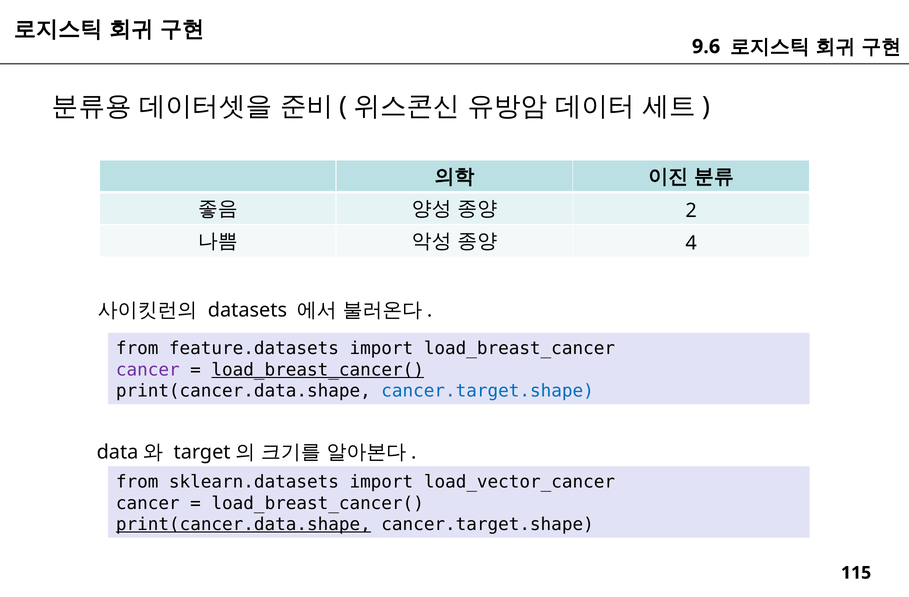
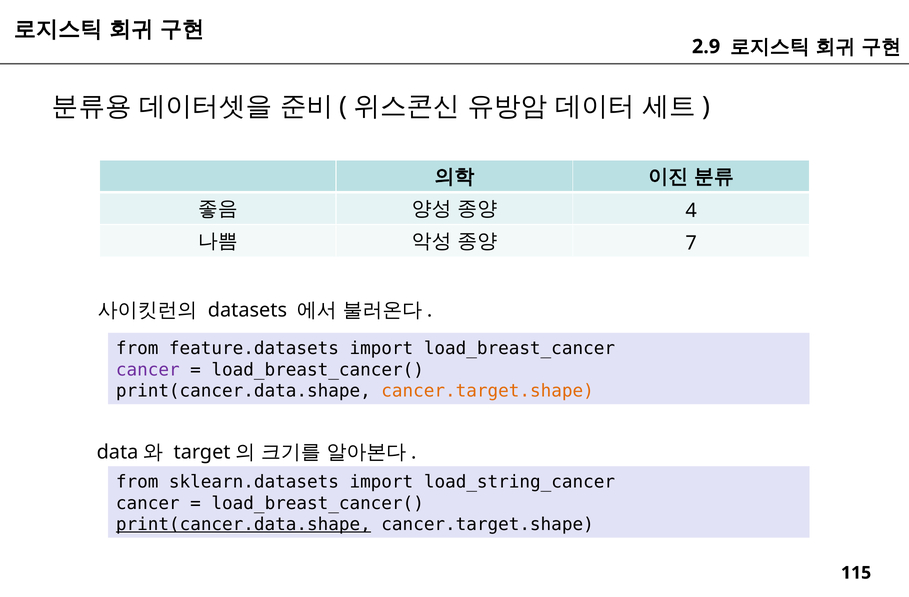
9.6: 9.6 -> 2.9 (706, 47)
2: 2 -> 4 (691, 211)
4: 4 -> 7 (691, 243)
load_breast_cancer( underline: present -> none (318, 370)
cancer.target.shape colour: blue -> orange (488, 391)
load_vector_cancer: load_vector_cancer -> load_string_cancer (519, 482)
